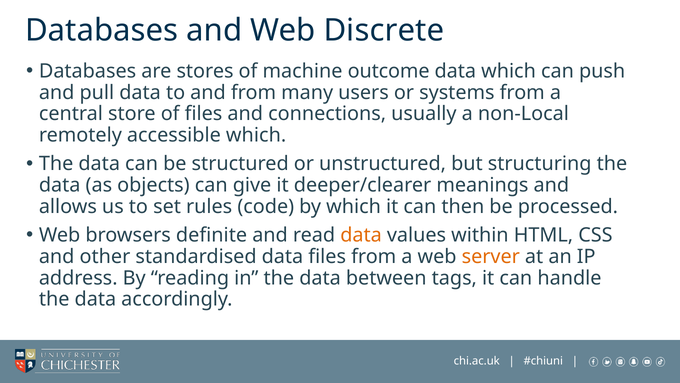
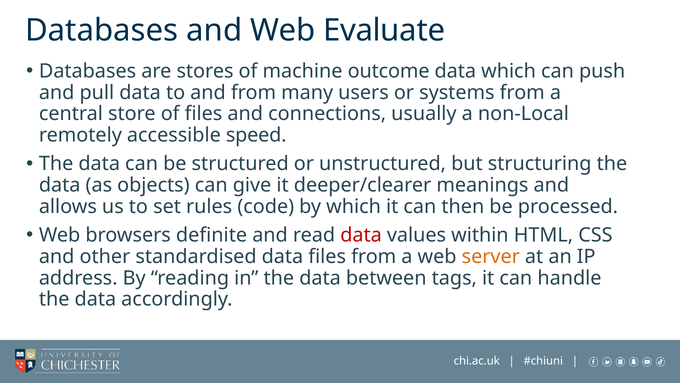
Discrete: Discrete -> Evaluate (384, 30)
accessible which: which -> speed (256, 135)
data colour: orange -> red (361, 235)
